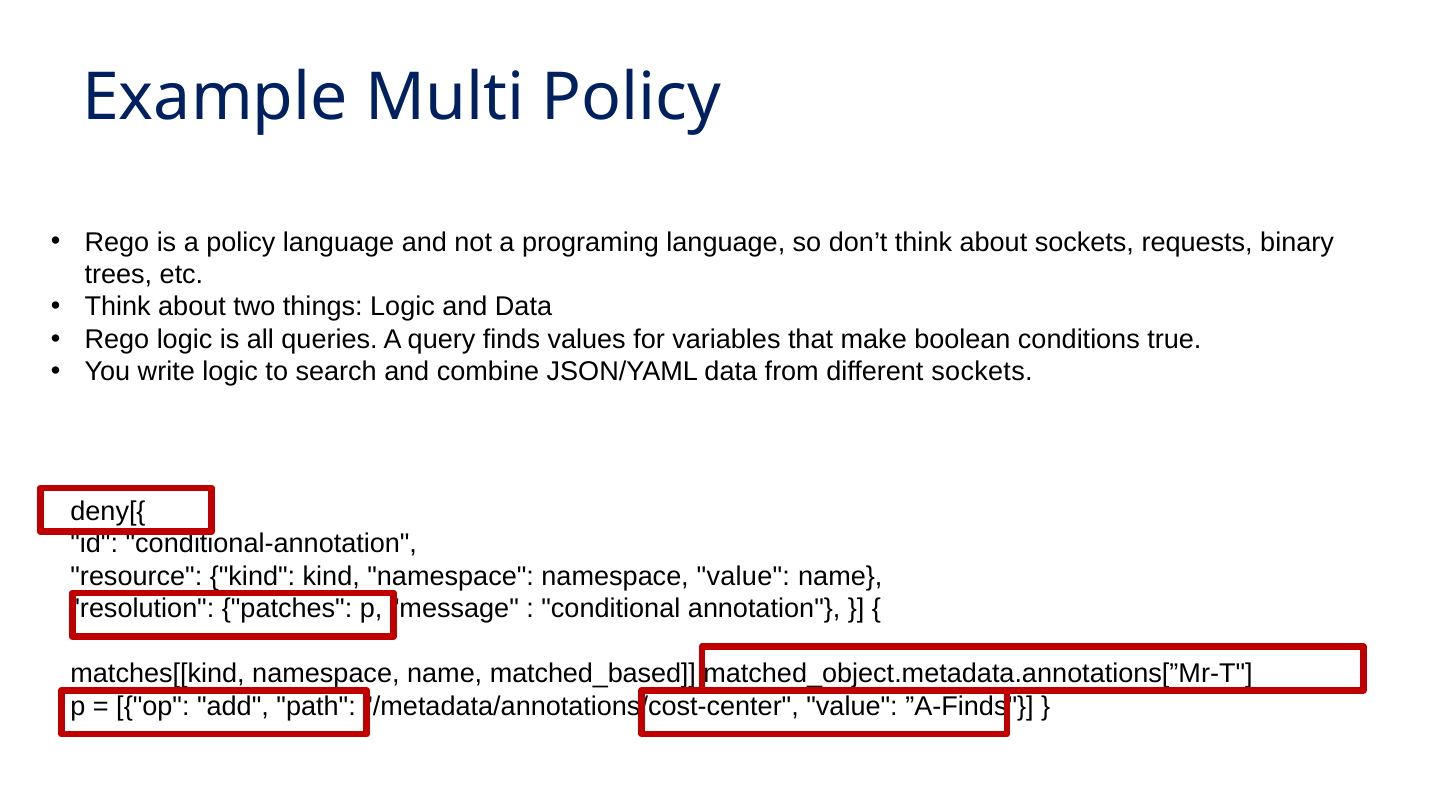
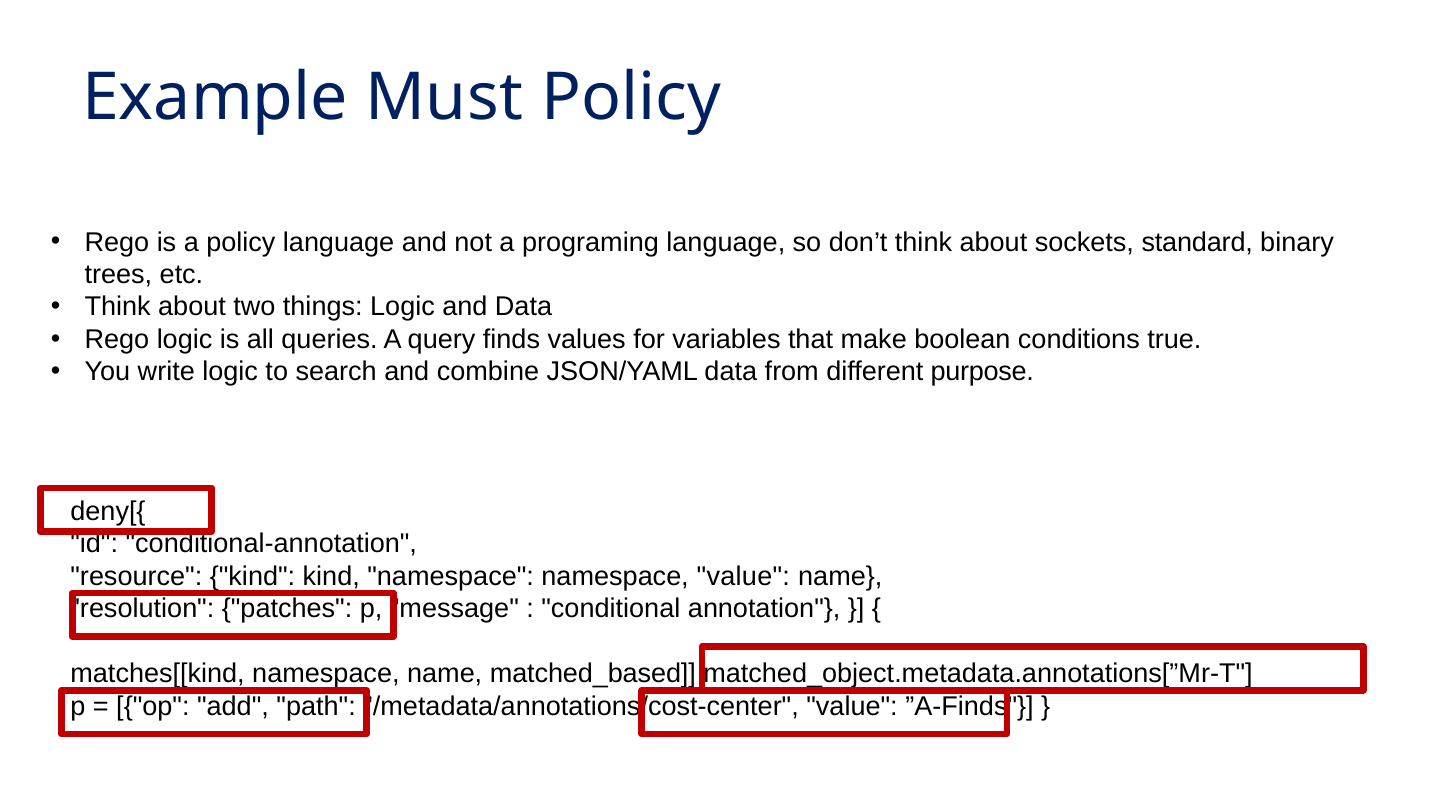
Multi: Multi -> Must (444, 97)
requests: requests -> standard (1197, 242)
different sockets: sockets -> purpose (982, 372)
